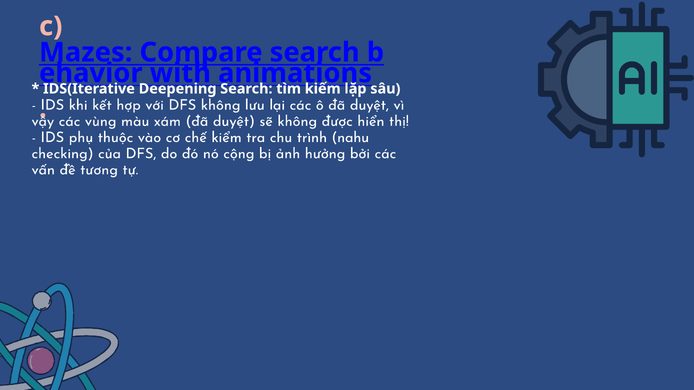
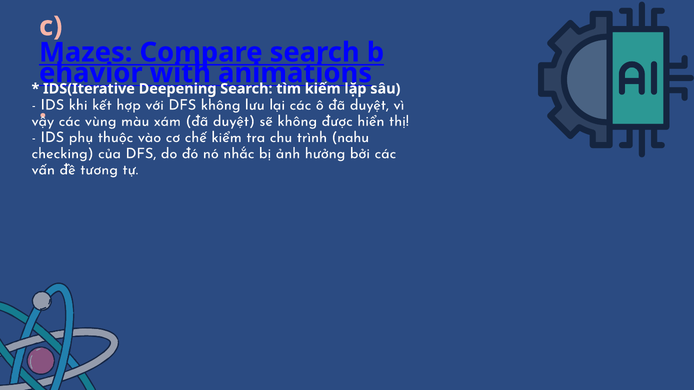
cộng: cộng -> nhắc (239, 154)
